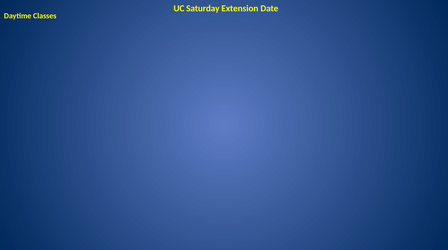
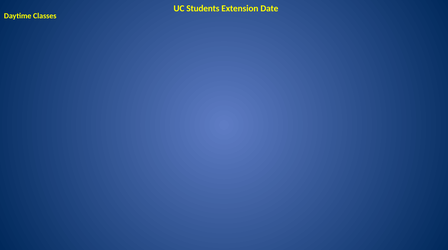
Saturday: Saturday -> Students (203, 9)
